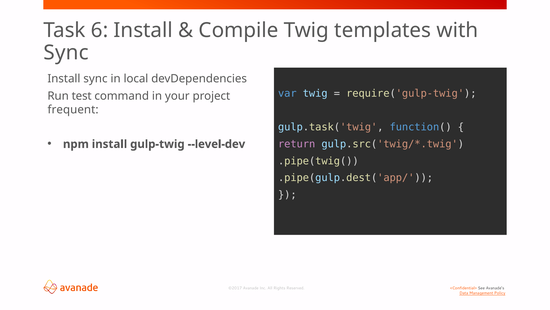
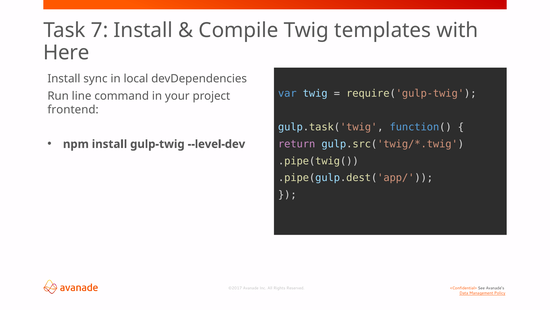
6: 6 -> 7 (100, 30)
Sync: Sync -> Here (66, 53)
test: test -> line (82, 96)
frequent: frequent -> frontend (73, 109)
